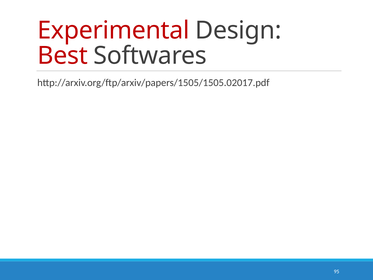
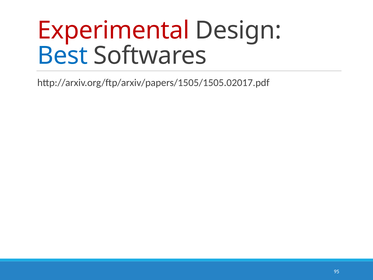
Best colour: red -> blue (63, 56)
